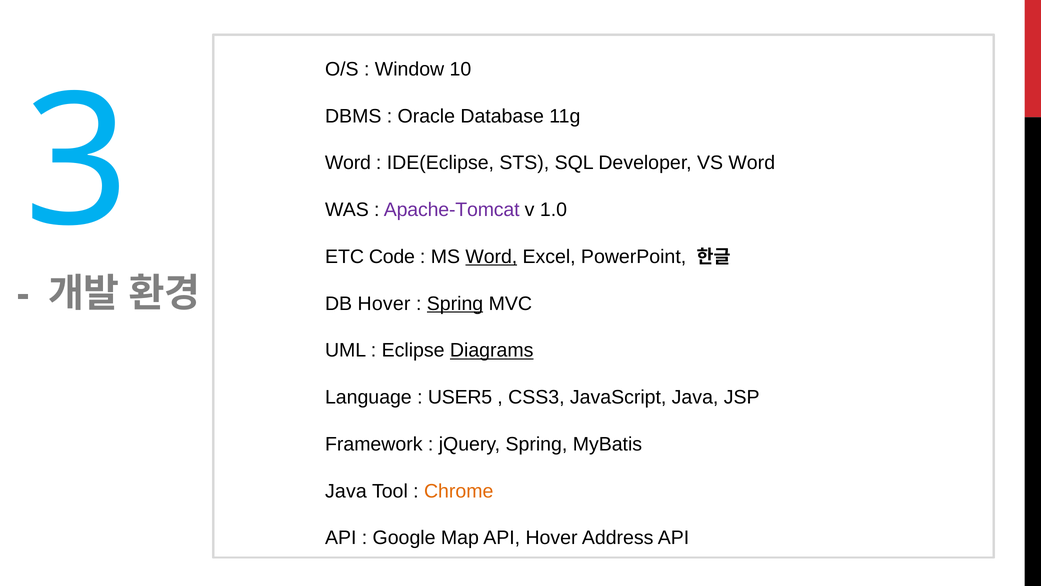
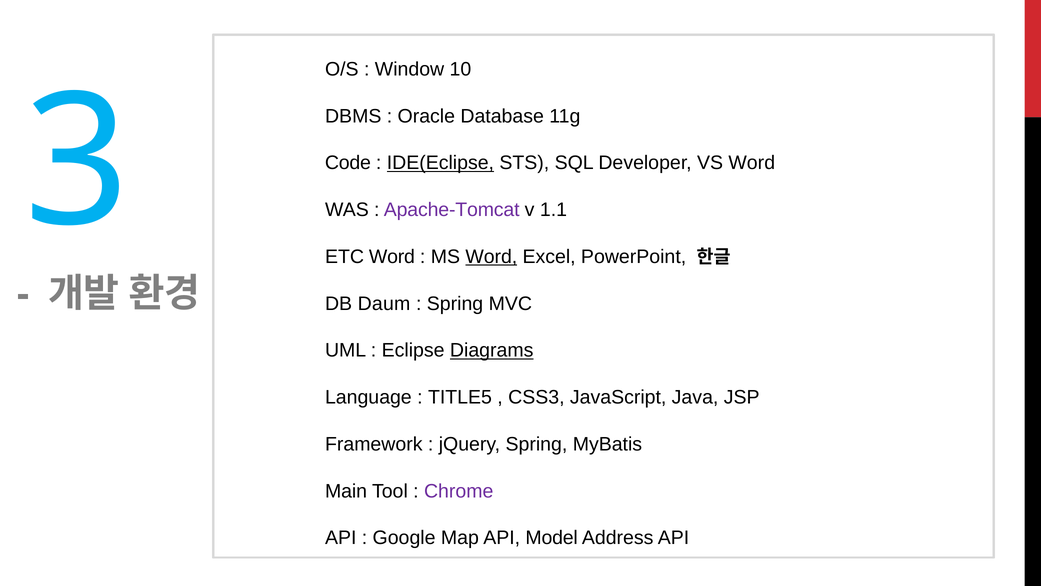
Word: Word -> Code (348, 163)
IDE(Eclipse underline: none -> present (440, 163)
1.0: 1.0 -> 1.1 (554, 210)
ETC Code: Code -> Word (392, 257)
DB Hover: Hover -> Daum (384, 303)
Spring underline: present -> none (455, 303)
USER5: USER5 -> TITLE5 (460, 397)
Java: Java -> Main (346, 491)
Chrome colour: orange -> purple (459, 491)
API Hover: Hover -> Model (552, 538)
